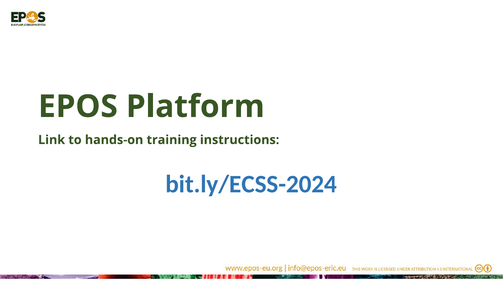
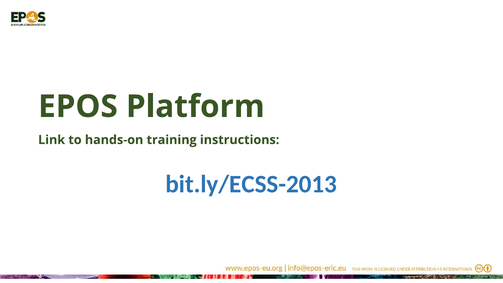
bit.ly/ECSS-2024: bit.ly/ECSS-2024 -> bit.ly/ECSS-2013 (251, 184)
